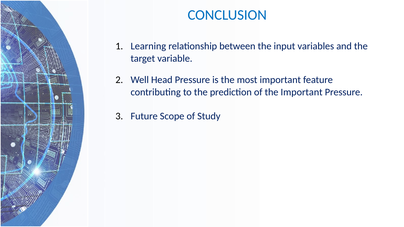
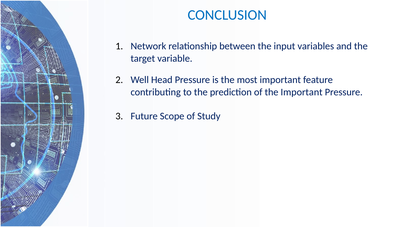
Learning: Learning -> Network (148, 46)
